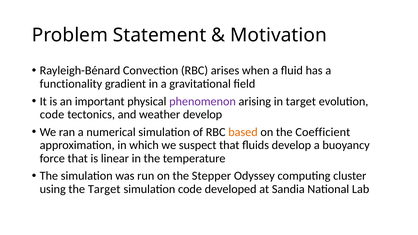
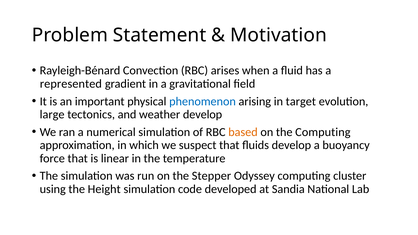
functionality: functionality -> represented (71, 84)
phenomenon colour: purple -> blue (203, 101)
code: code -> large (52, 115)
the Coefficient: Coefficient -> Computing (323, 132)
the Target: Target -> Height (104, 189)
